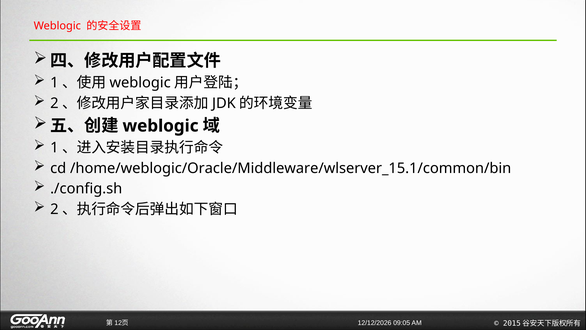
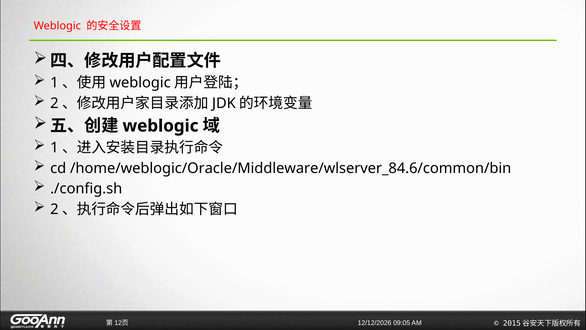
/home/weblogic/Oracle/Middleware/wlserver_15.1/common/bin: /home/weblogic/Oracle/Middleware/wlserver_15.1/common/bin -> /home/weblogic/Oracle/Middleware/wlserver_84.6/common/bin (291, 168)
